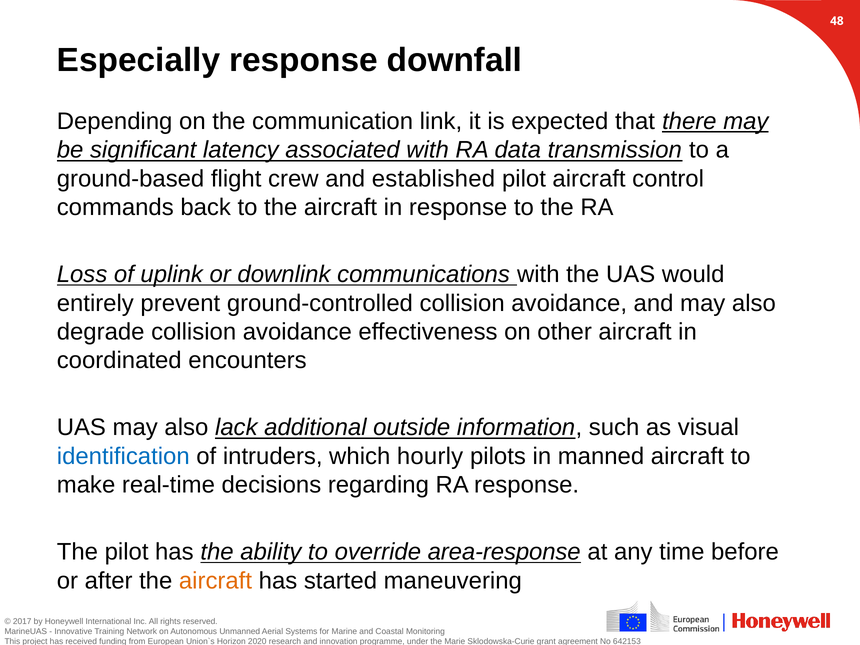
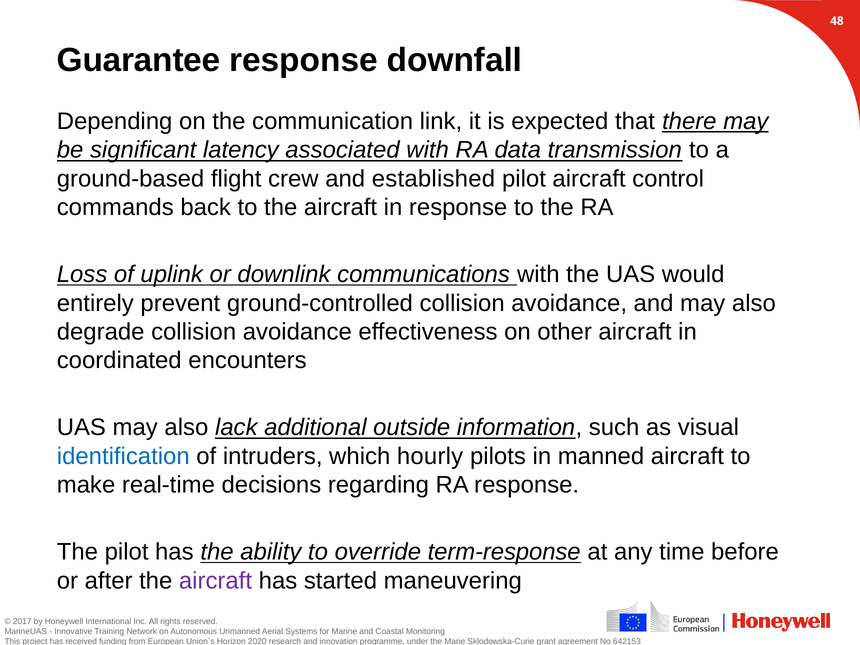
Especially: Especially -> Guarantee (139, 60)
area-response: area-response -> term-response (504, 552)
aircraft colour: orange -> purple (215, 581)
